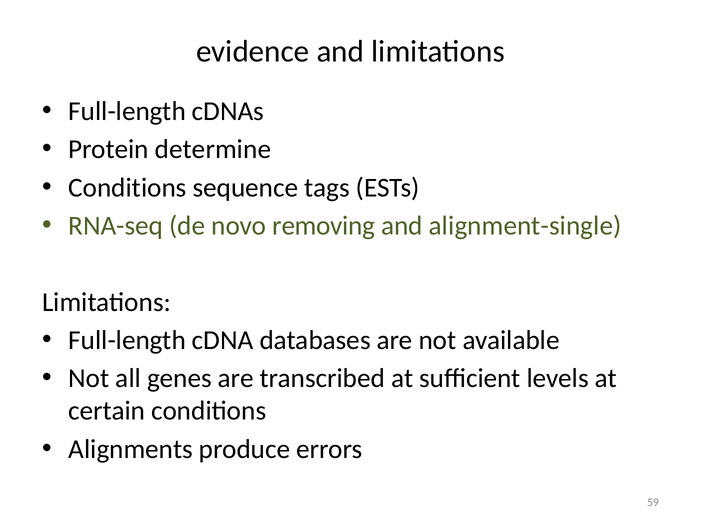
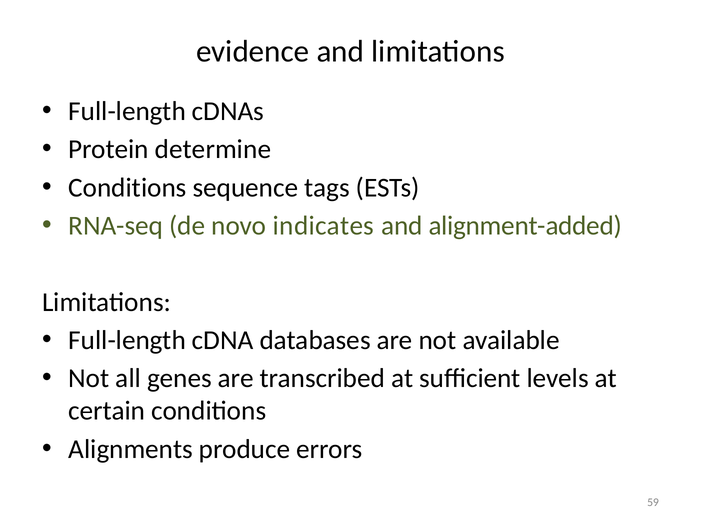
removing: removing -> indicates (324, 226)
alignment-single: alignment-single -> alignment-added (525, 226)
